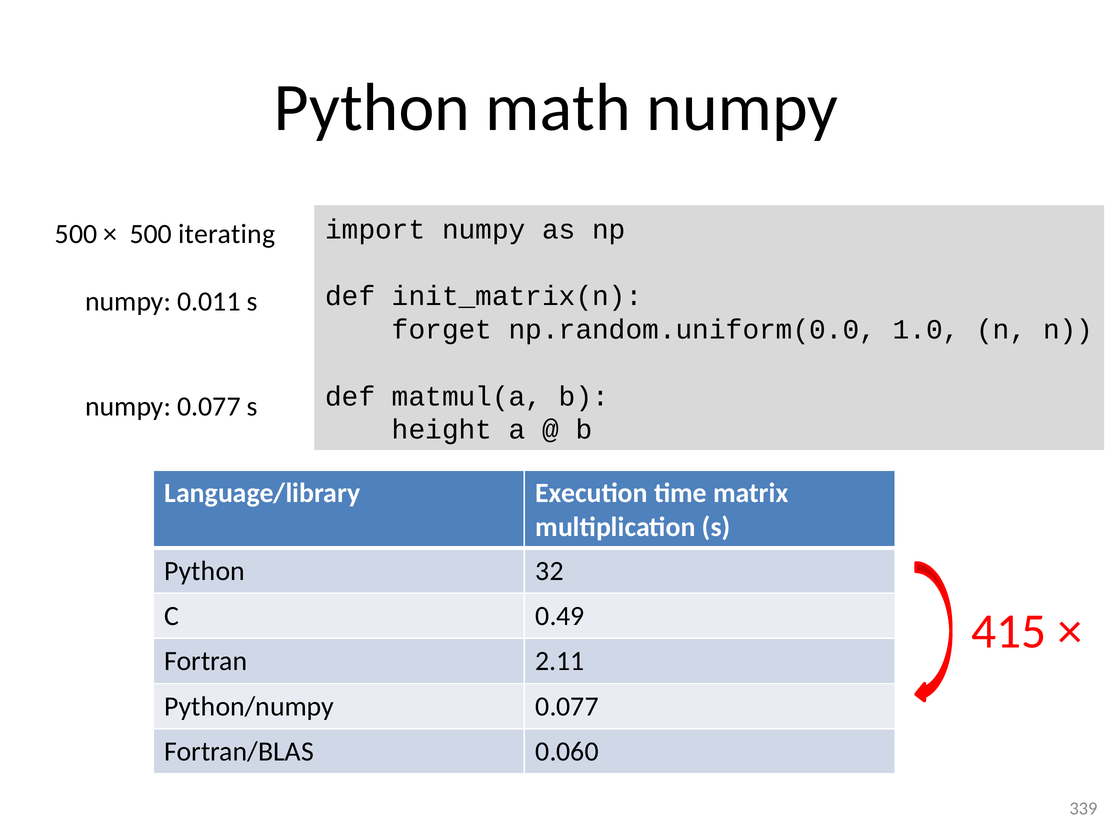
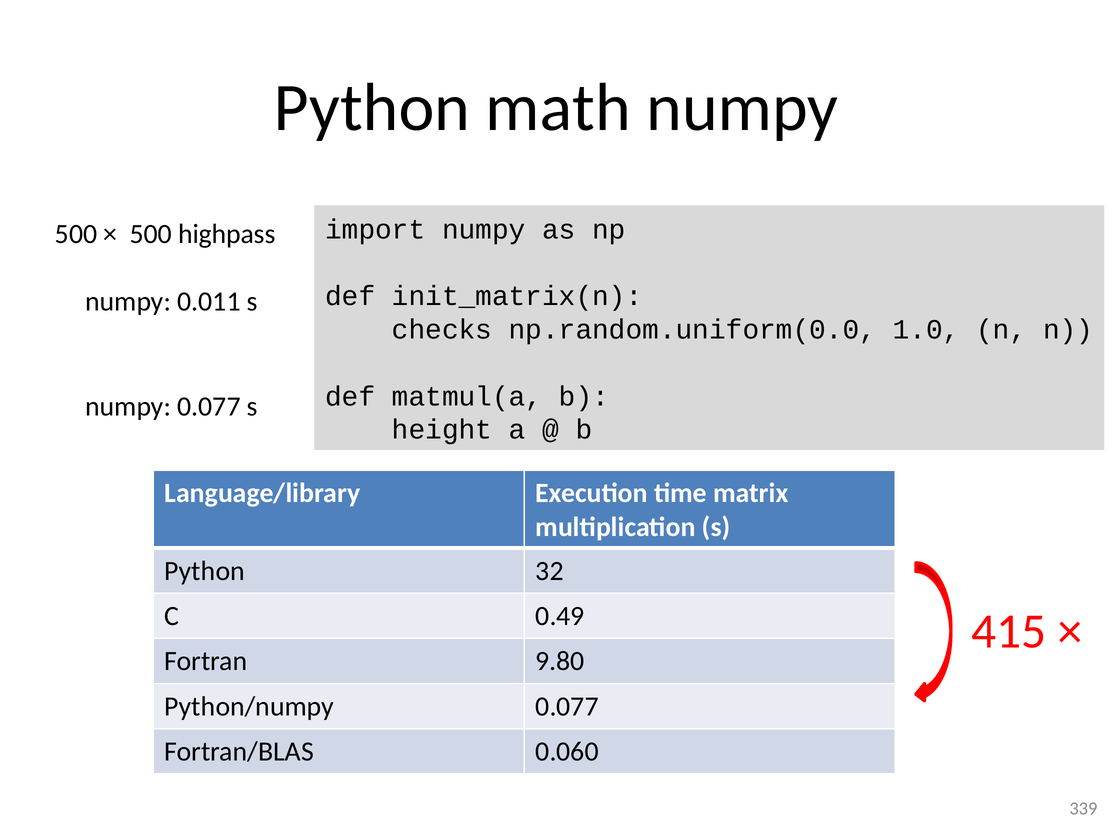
iterating: iterating -> highpass (227, 234)
forget: forget -> checks (442, 329)
2.11: 2.11 -> 9.80 (560, 661)
